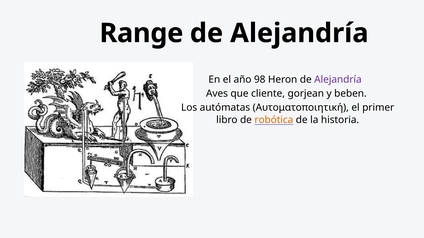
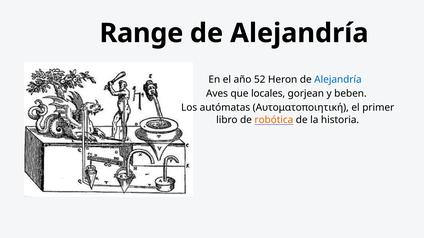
98: 98 -> 52 (260, 80)
Alejandría colour: purple -> blue (338, 80)
cliente: cliente -> locales (268, 94)
